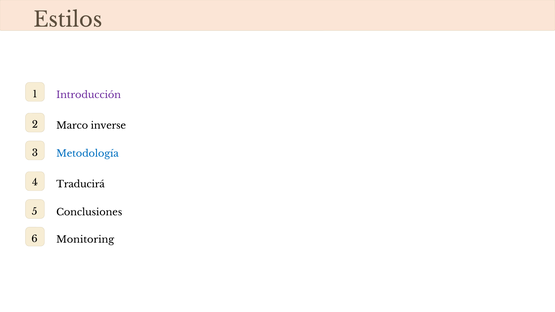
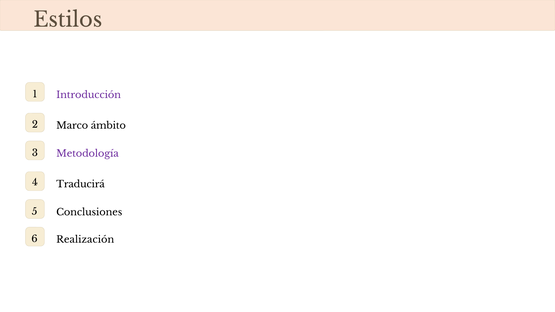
inverse: inverse -> ámbito (108, 126)
Metodología colour: blue -> purple (87, 154)
Monitoring: Monitoring -> Realización (85, 240)
